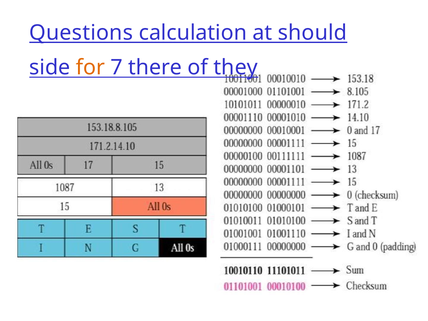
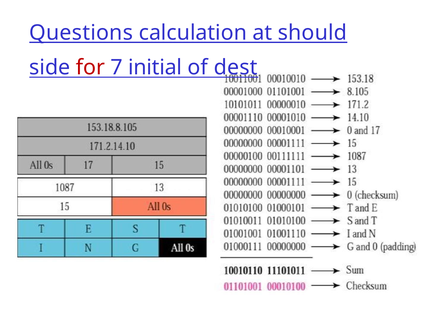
for colour: orange -> red (90, 67)
there: there -> initial (155, 67)
they: they -> dest (236, 67)
